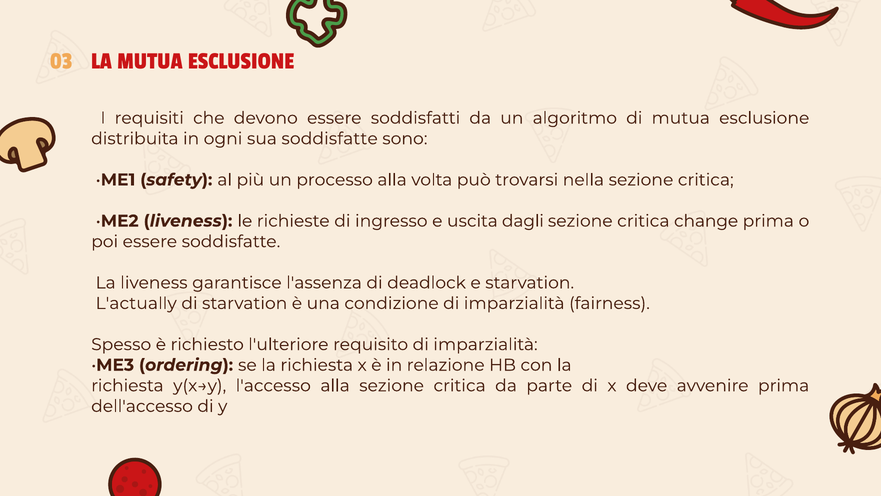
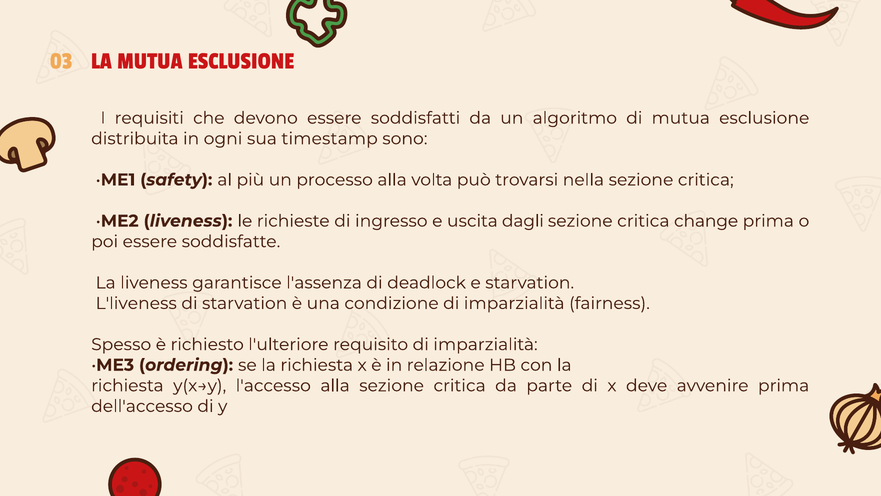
sua soddisfatte: soddisfatte -> timestamp (330, 139)
L'actually: L'actually -> L'liveness (136, 303)
